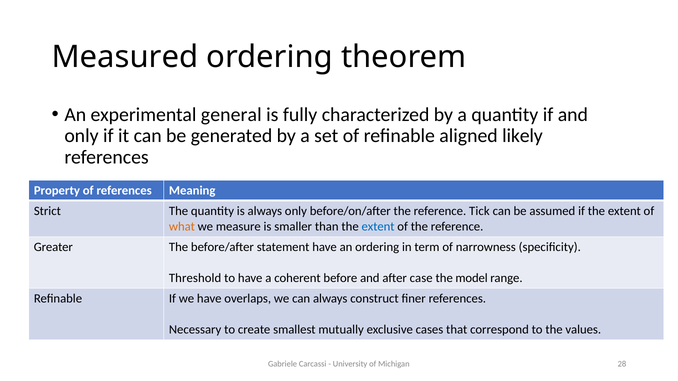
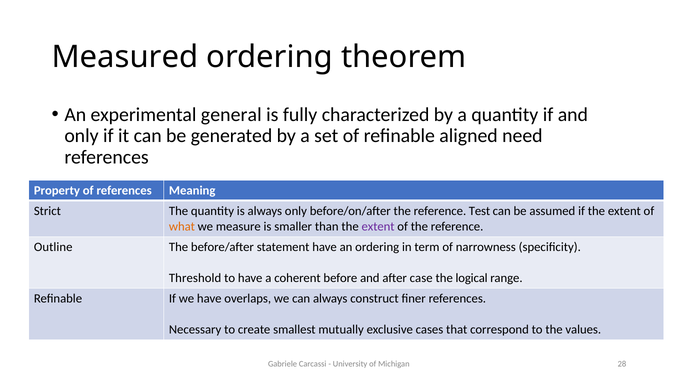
likely: likely -> need (522, 136)
Tick: Tick -> Test (480, 211)
extent colour: blue -> purple (378, 227)
Greater: Greater -> Outline (53, 247)
model: model -> logical (472, 278)
